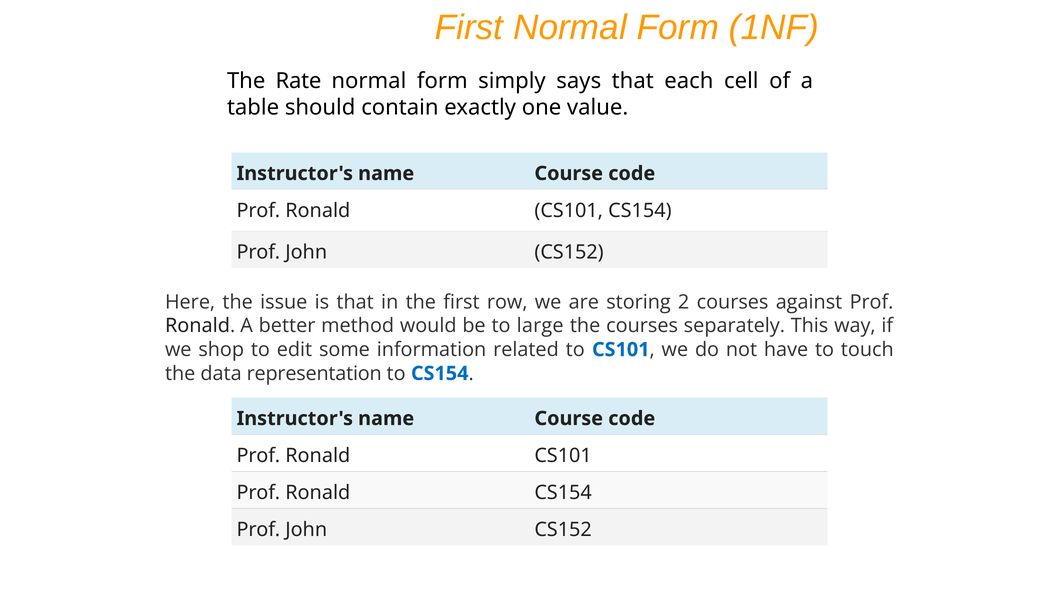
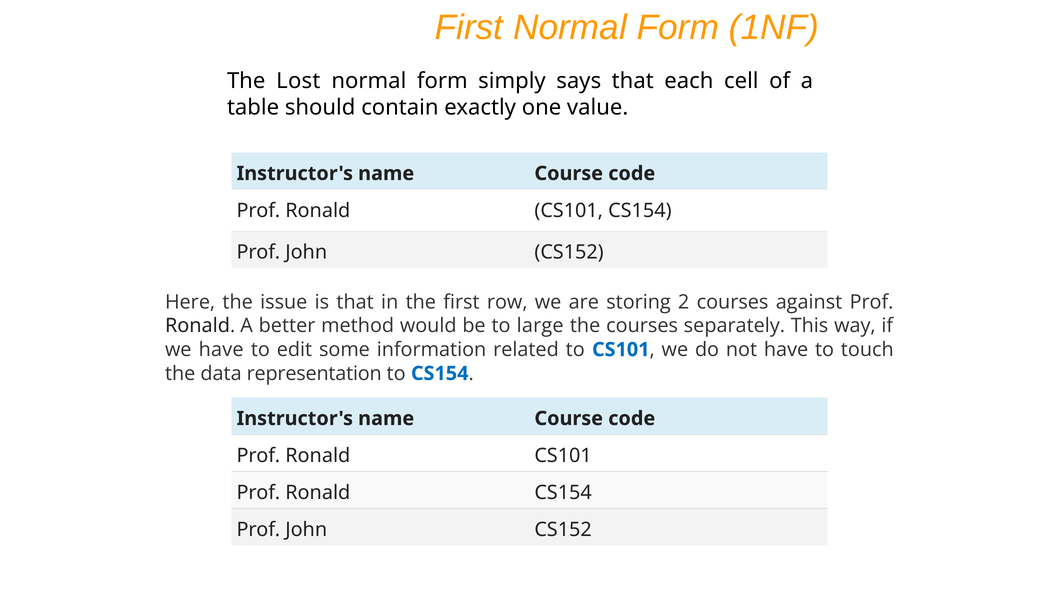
Rate: Rate -> Lost (298, 81)
we shop: shop -> have (221, 349)
